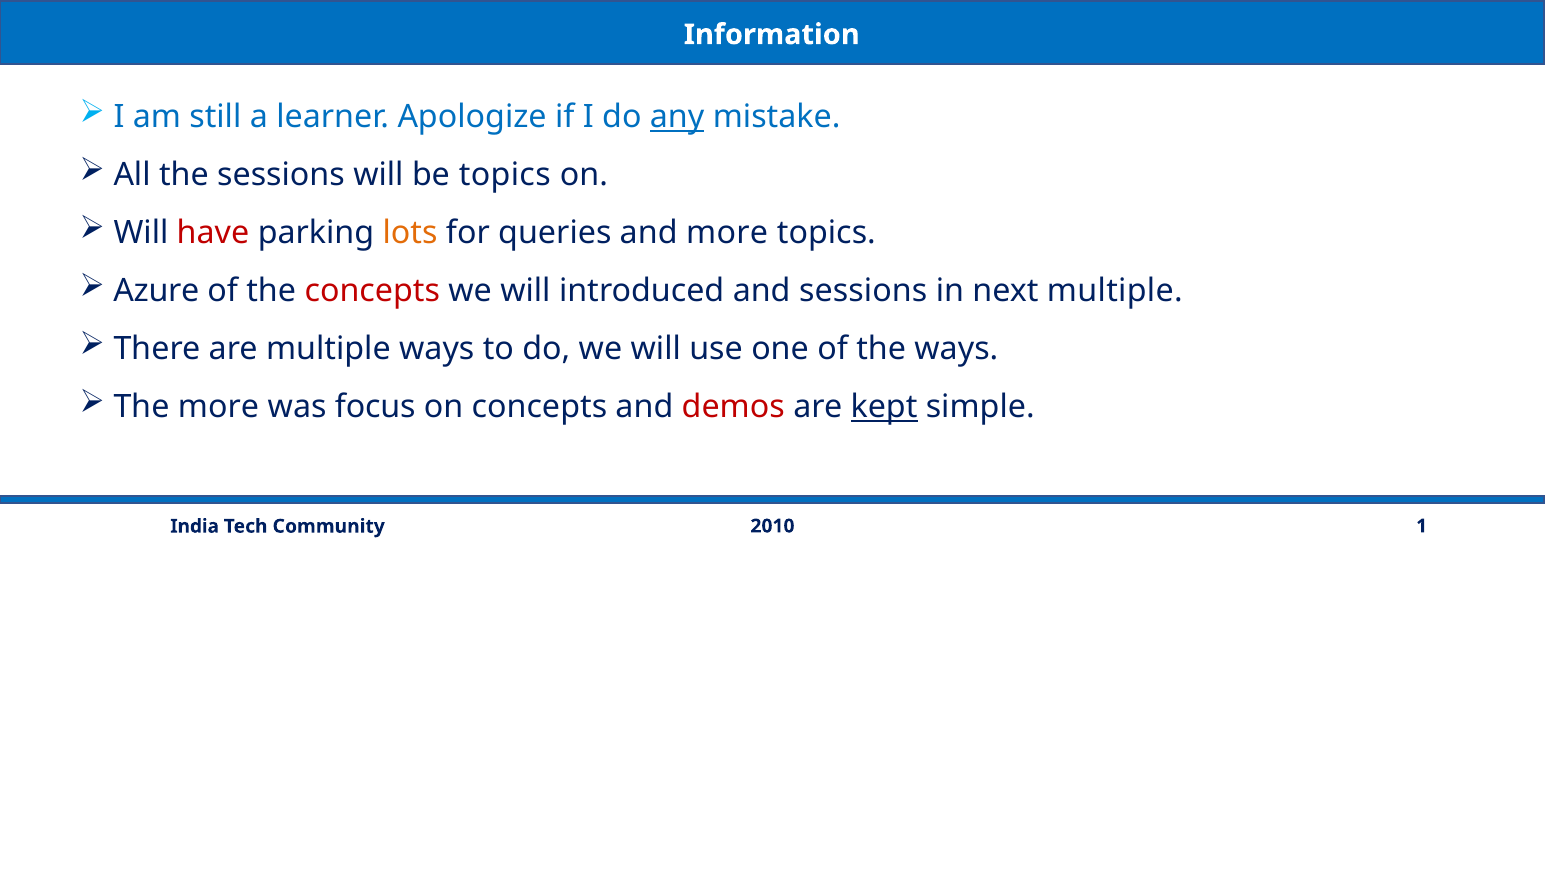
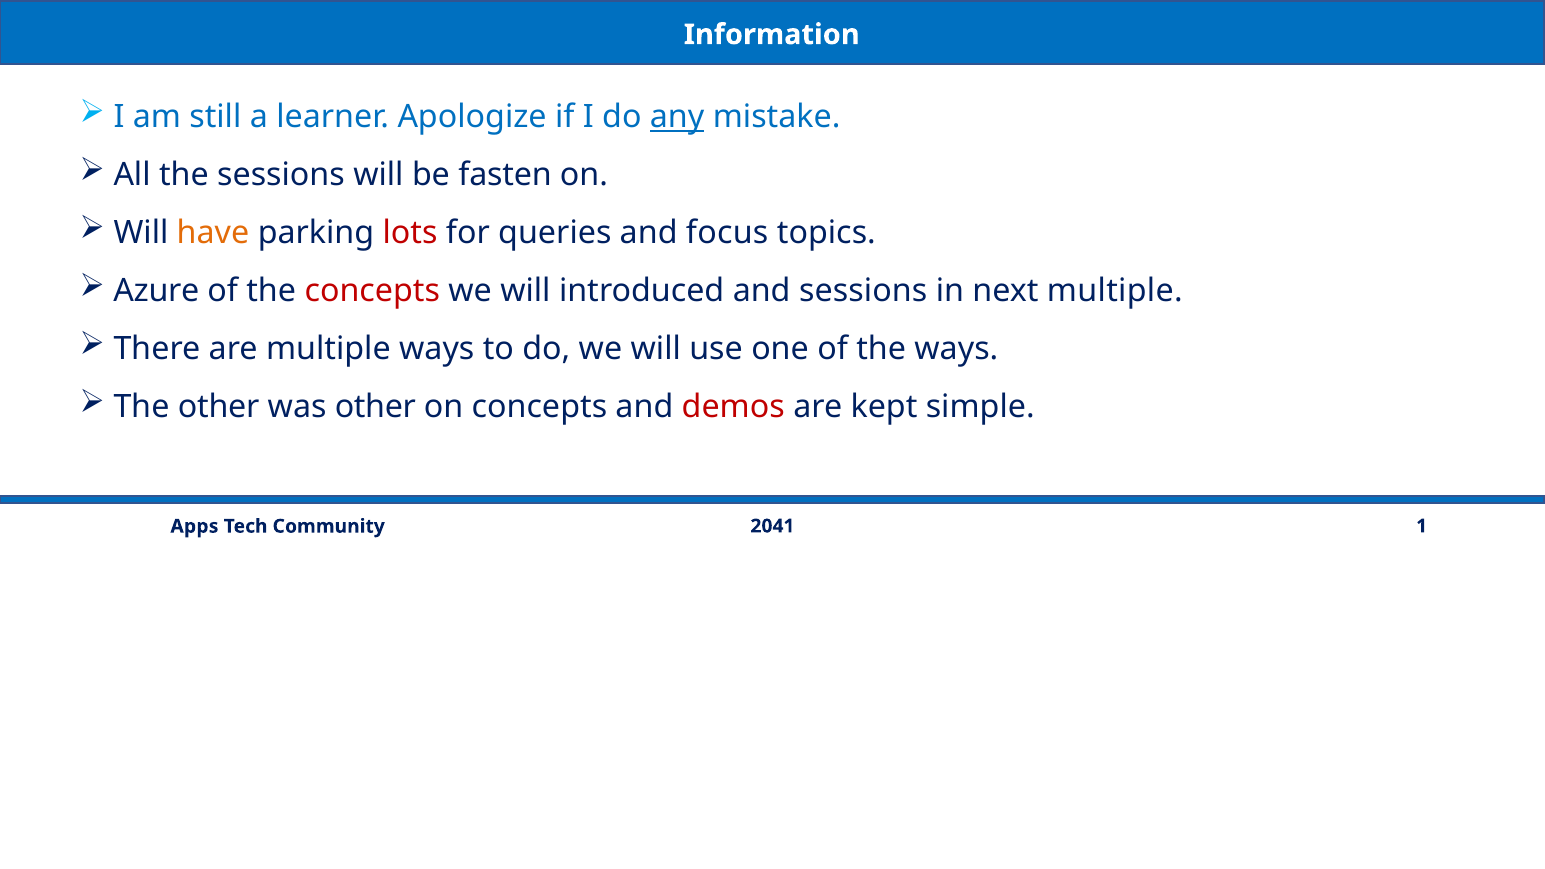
be topics: topics -> fasten (505, 175)
have colour: red -> orange (213, 233)
lots colour: orange -> red (410, 233)
and more: more -> focus (727, 233)
The more: more -> other (219, 407)
was focus: focus -> other (375, 407)
kept underline: present -> none (884, 407)
2010: 2010 -> 2041 (772, 526)
India: India -> Apps (194, 526)
